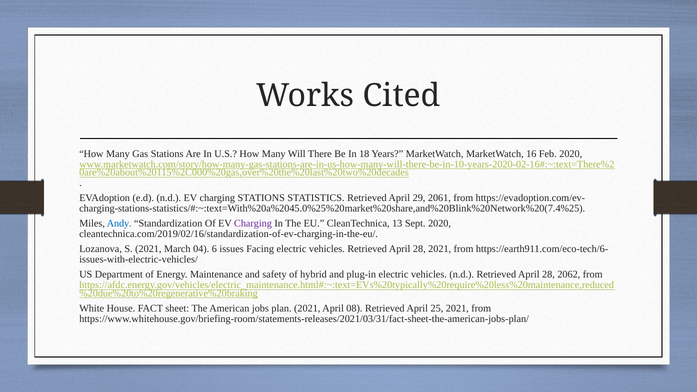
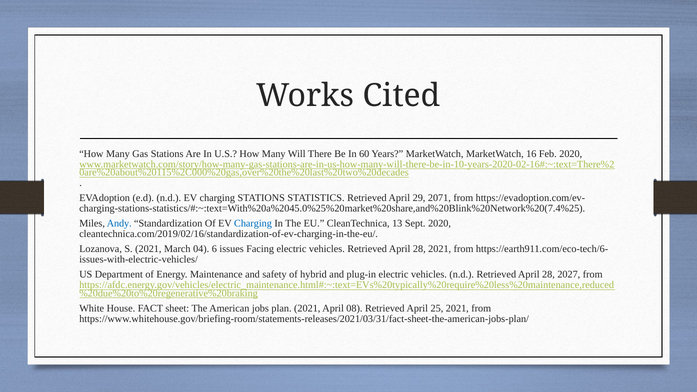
18: 18 -> 60 (364, 154)
2061: 2061 -> 2071 (439, 198)
Charging colour: purple -> blue (253, 224)
2062: 2062 -> 2027 (569, 275)
